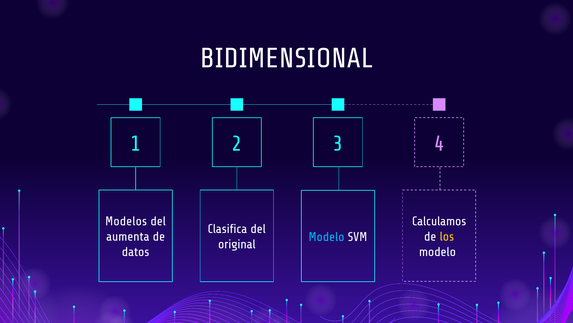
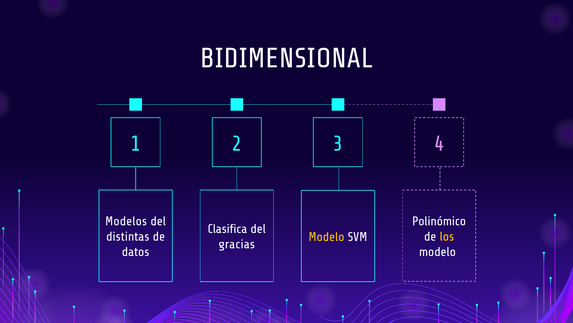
Calculamos: Calculamos -> Polinómico (439, 221)
aumenta: aumenta -> distintas (128, 236)
Modelo colour: light blue -> yellow (327, 236)
original: original -> gracias (237, 244)
